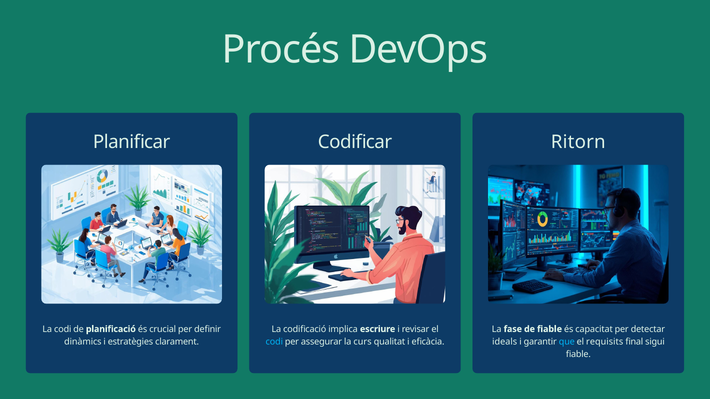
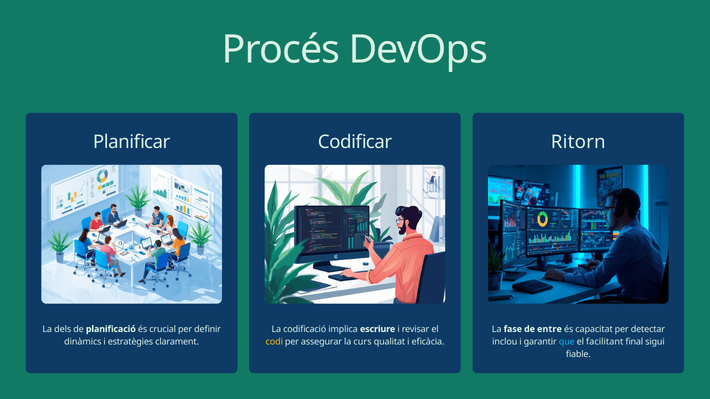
de fiable: fiable -> entre (549, 329)
La codi: codi -> dels (63, 329)
codi colour: light blue -> yellow (274, 342)
ideals: ideals -> inclou (505, 342)
requisits: requisits -> facilitant (605, 342)
